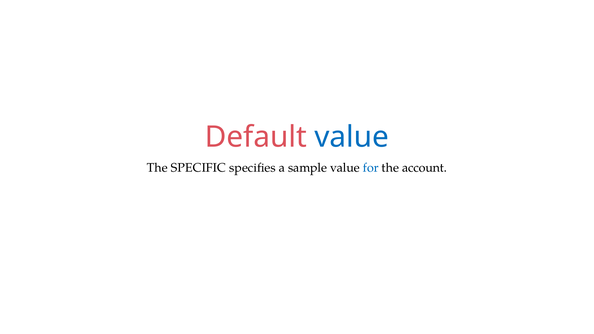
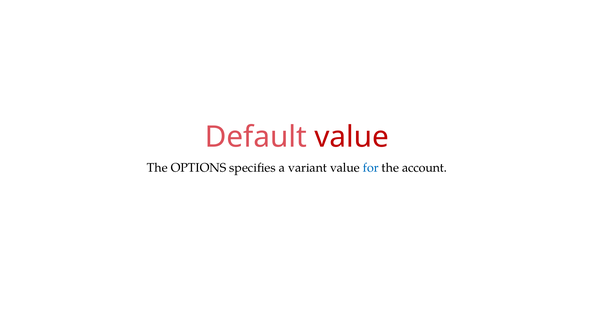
value colour: blue -> red (352, 137)
SPECIFIC: SPECIFIC -> OPTIONS (199, 168)
sample: sample -> variant (308, 168)
